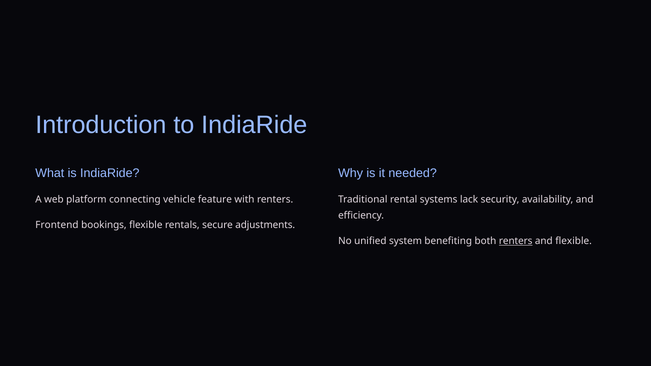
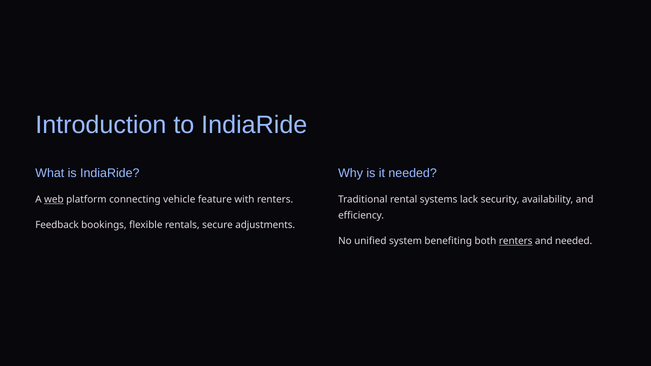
web underline: none -> present (54, 200)
Frontend: Frontend -> Feedback (57, 225)
and flexible: flexible -> needed (574, 241)
